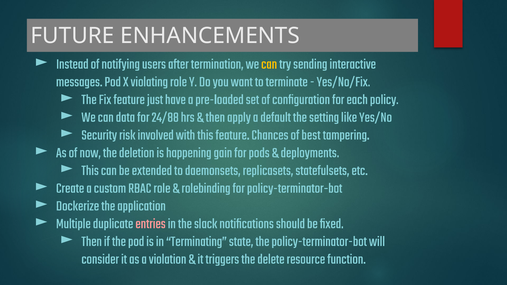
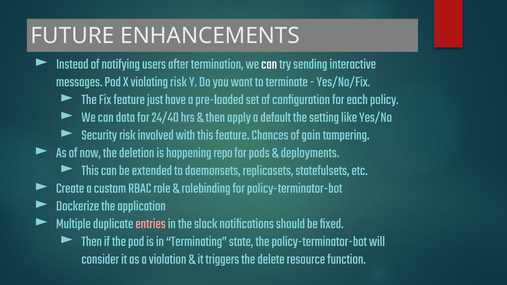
can colour: yellow -> white (269, 64)
violating role: role -> risk (178, 82)
24/88: 24/88 -> 24/40 (165, 117)
best: best -> gain (311, 135)
gain: gain -> repo (223, 152)
